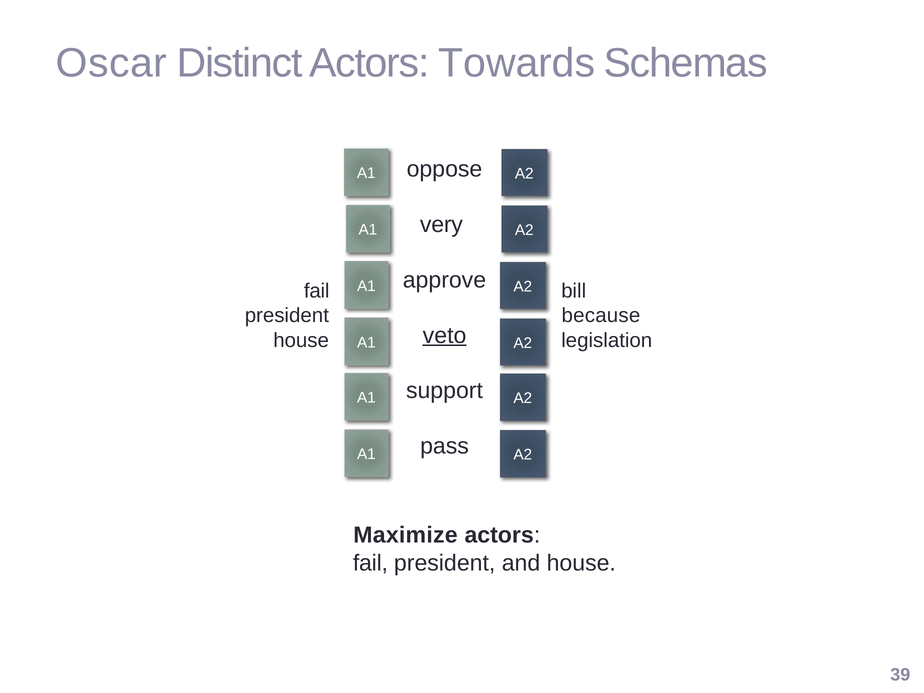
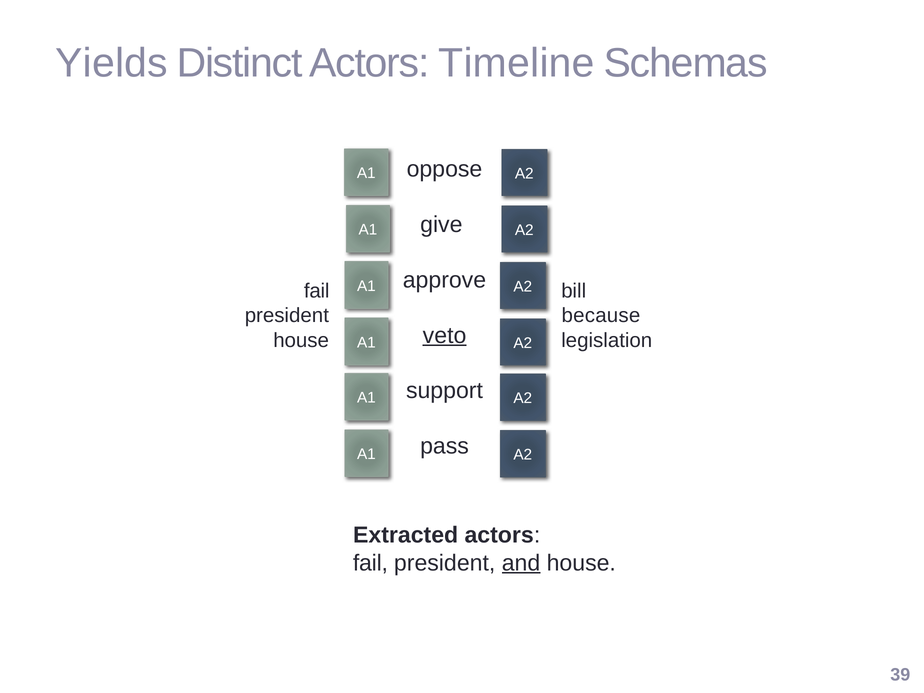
Oscar: Oscar -> Yields (112, 63)
Towards: Towards -> Timeline (517, 63)
very: very -> give (441, 225)
Maximize: Maximize -> Extracted (406, 535)
and underline: none -> present (521, 563)
